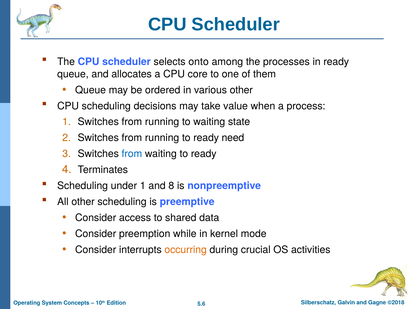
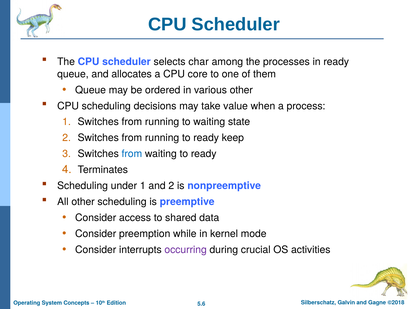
onto: onto -> char (199, 62)
need: need -> keep (233, 138)
and 8: 8 -> 2 (171, 185)
occurring colour: orange -> purple (186, 249)
